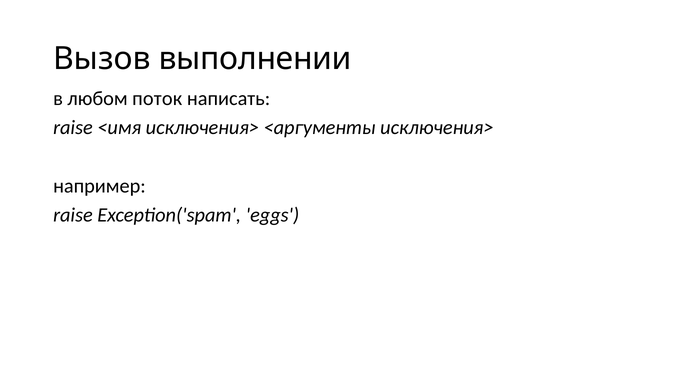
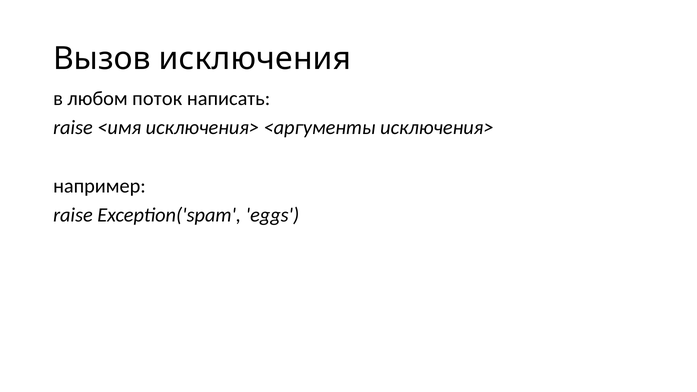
выполнении: выполнении -> исключения (255, 59)
